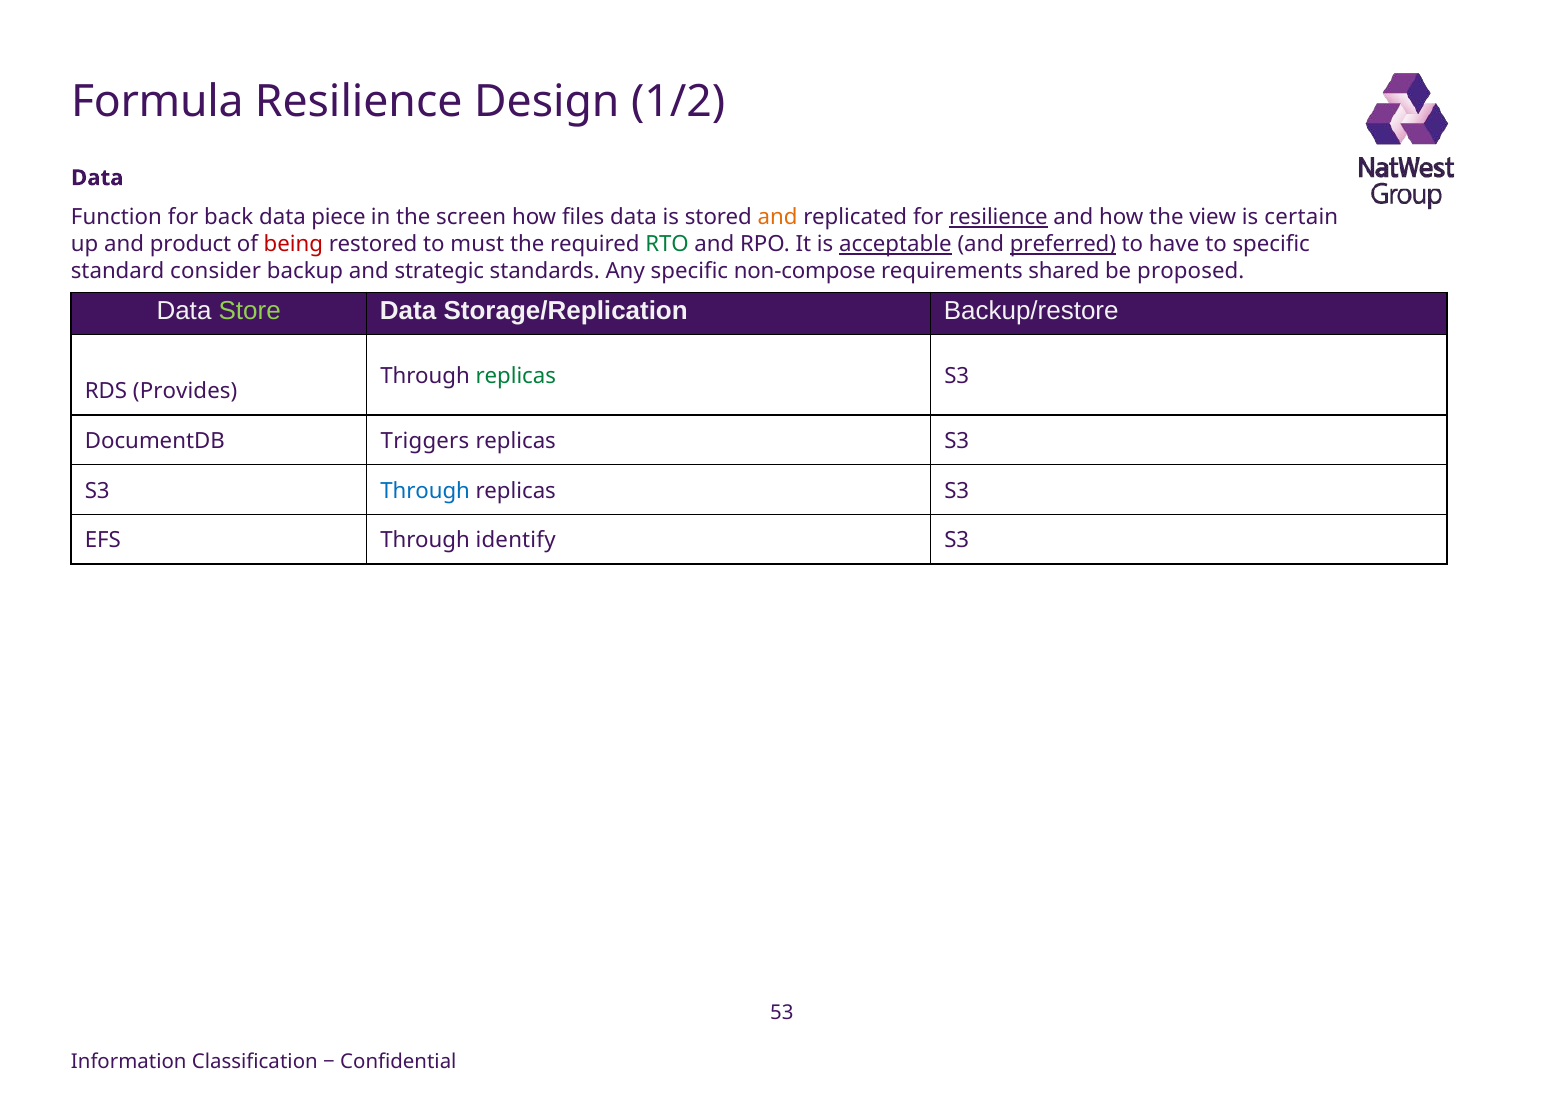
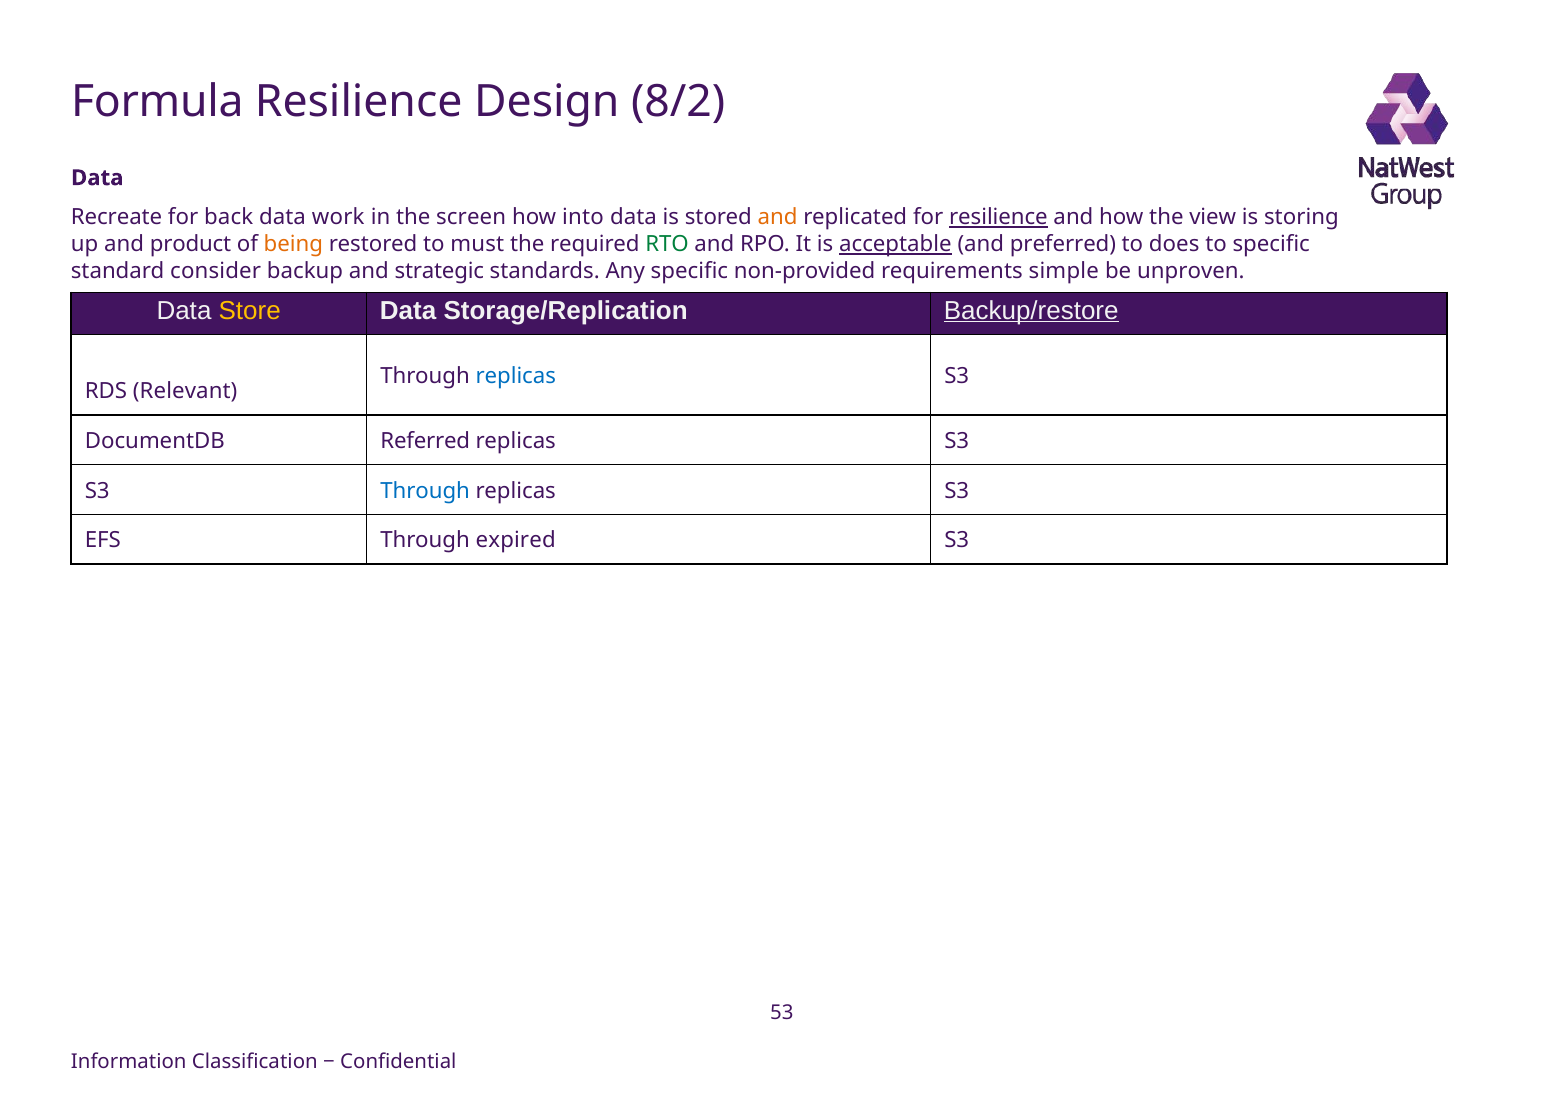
1/2: 1/2 -> 8/2 (678, 102)
Function: Function -> Recreate (117, 218)
piece: piece -> work (338, 218)
files: files -> into (583, 218)
certain: certain -> storing (1301, 218)
being colour: red -> orange (293, 244)
preferred underline: present -> none (1063, 244)
have: have -> does (1174, 244)
non-compose: non-compose -> non-provided (805, 271)
shared: shared -> simple (1064, 271)
proposed: proposed -> unproven (1191, 271)
Store colour: light green -> yellow (250, 311)
Backup/restore underline: none -> present (1031, 311)
replicas colour: green -> blue (516, 376)
Provides: Provides -> Relevant (185, 391)
Triggers: Triggers -> Referred (425, 441)
identify: identify -> expired (516, 541)
